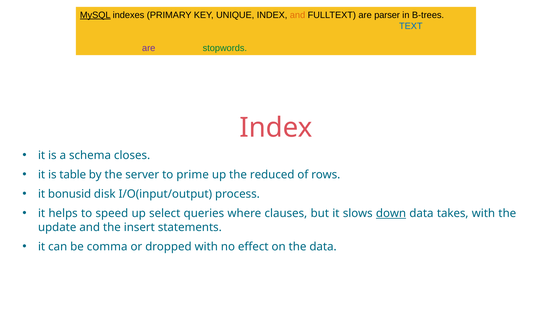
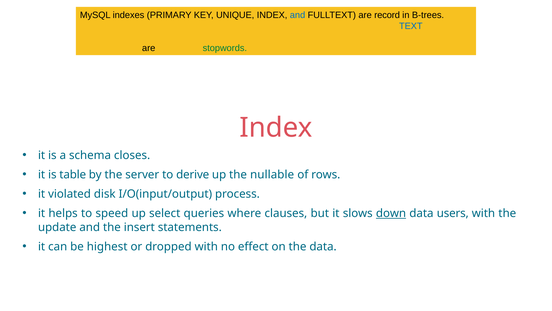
MySQL underline: present -> none (95, 15)
and colour: orange -> blue (298, 15)
parser: parser -> record (387, 15)
are colour: purple -> black (149, 48)
prime: prime -> derive (193, 175)
reduced: reduced -> nullable (272, 175)
bonusid: bonusid -> violated (69, 194)
takes: takes -> users (453, 213)
comma: comma -> highest (107, 246)
